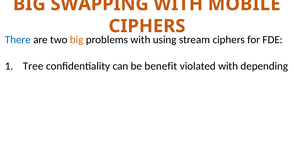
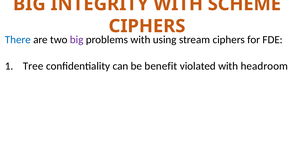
SWAPPING: SWAPPING -> INTEGRITY (100, 4)
MOBILE: MOBILE -> SCHEME (244, 4)
big colour: orange -> purple (77, 40)
depending: depending -> headroom (264, 66)
